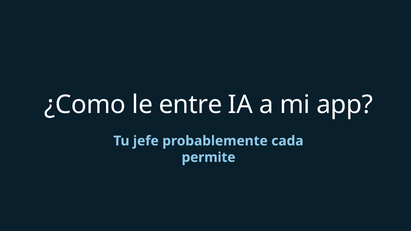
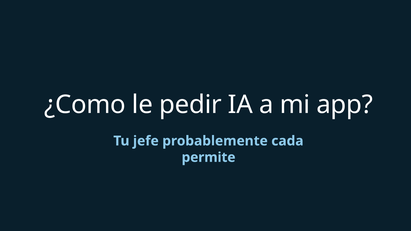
entre: entre -> pedir (190, 105)
